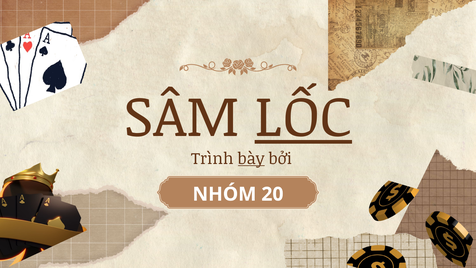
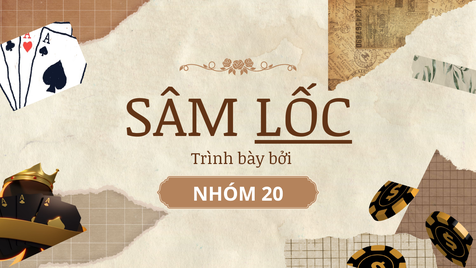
bày underline: present -> none (251, 159)
